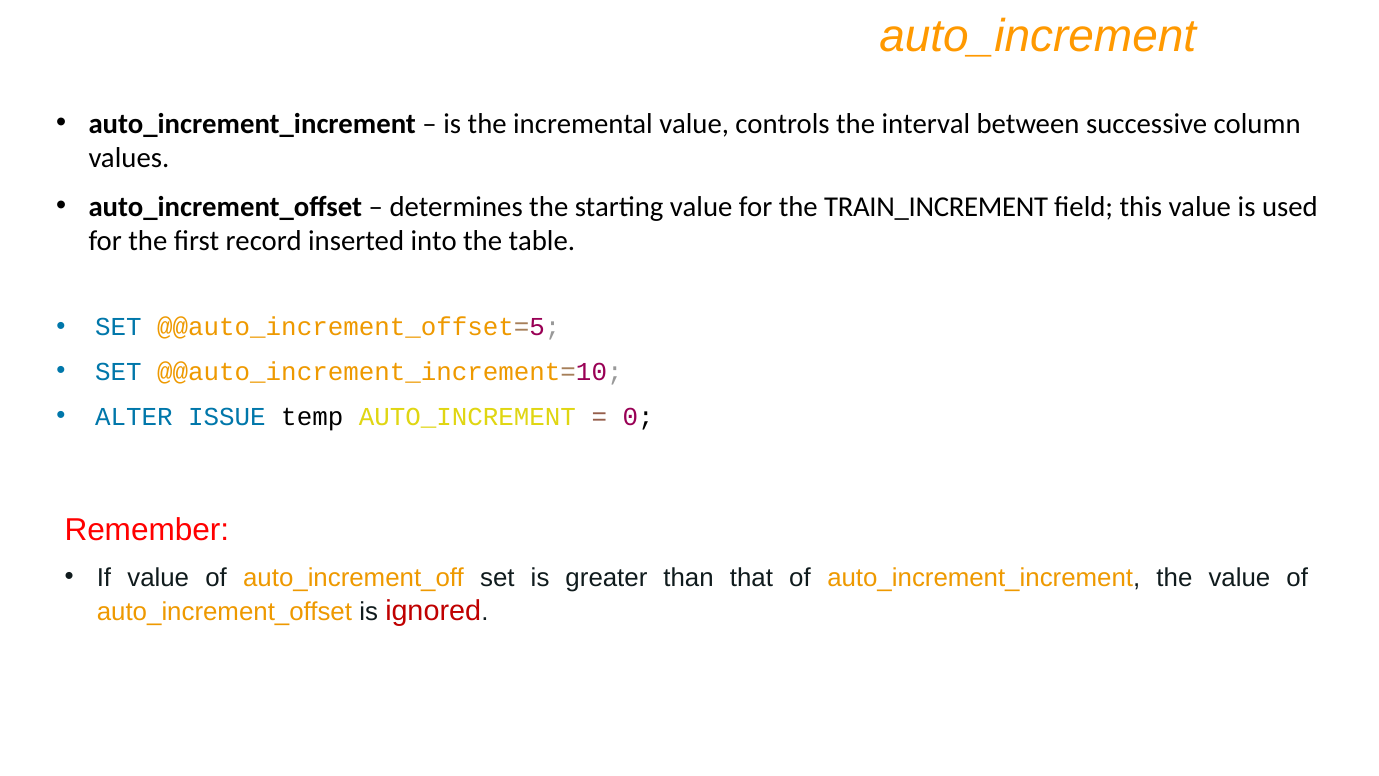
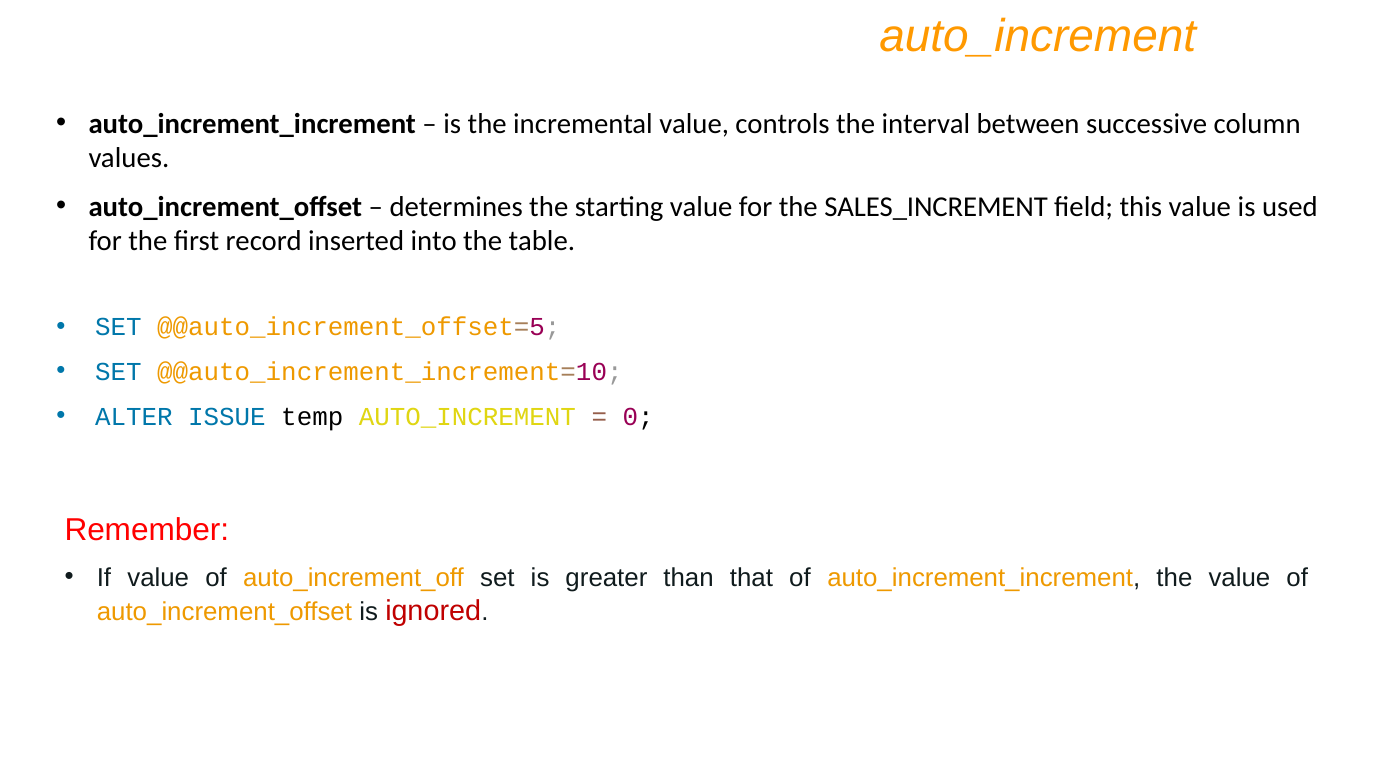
TRAIN_INCREMENT: TRAIN_INCREMENT -> SALES_INCREMENT (936, 207)
